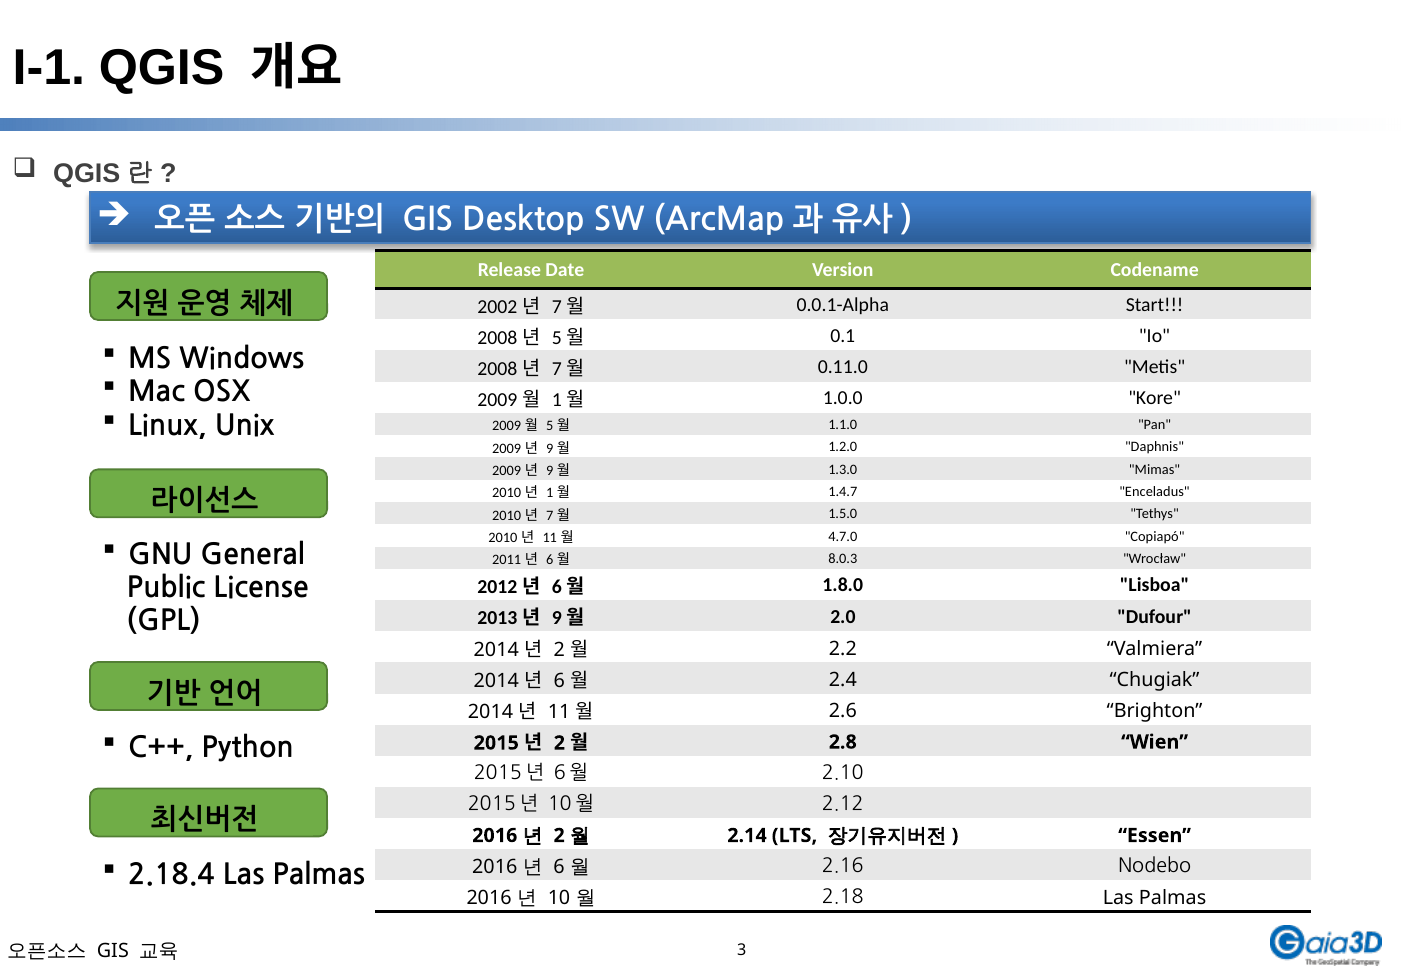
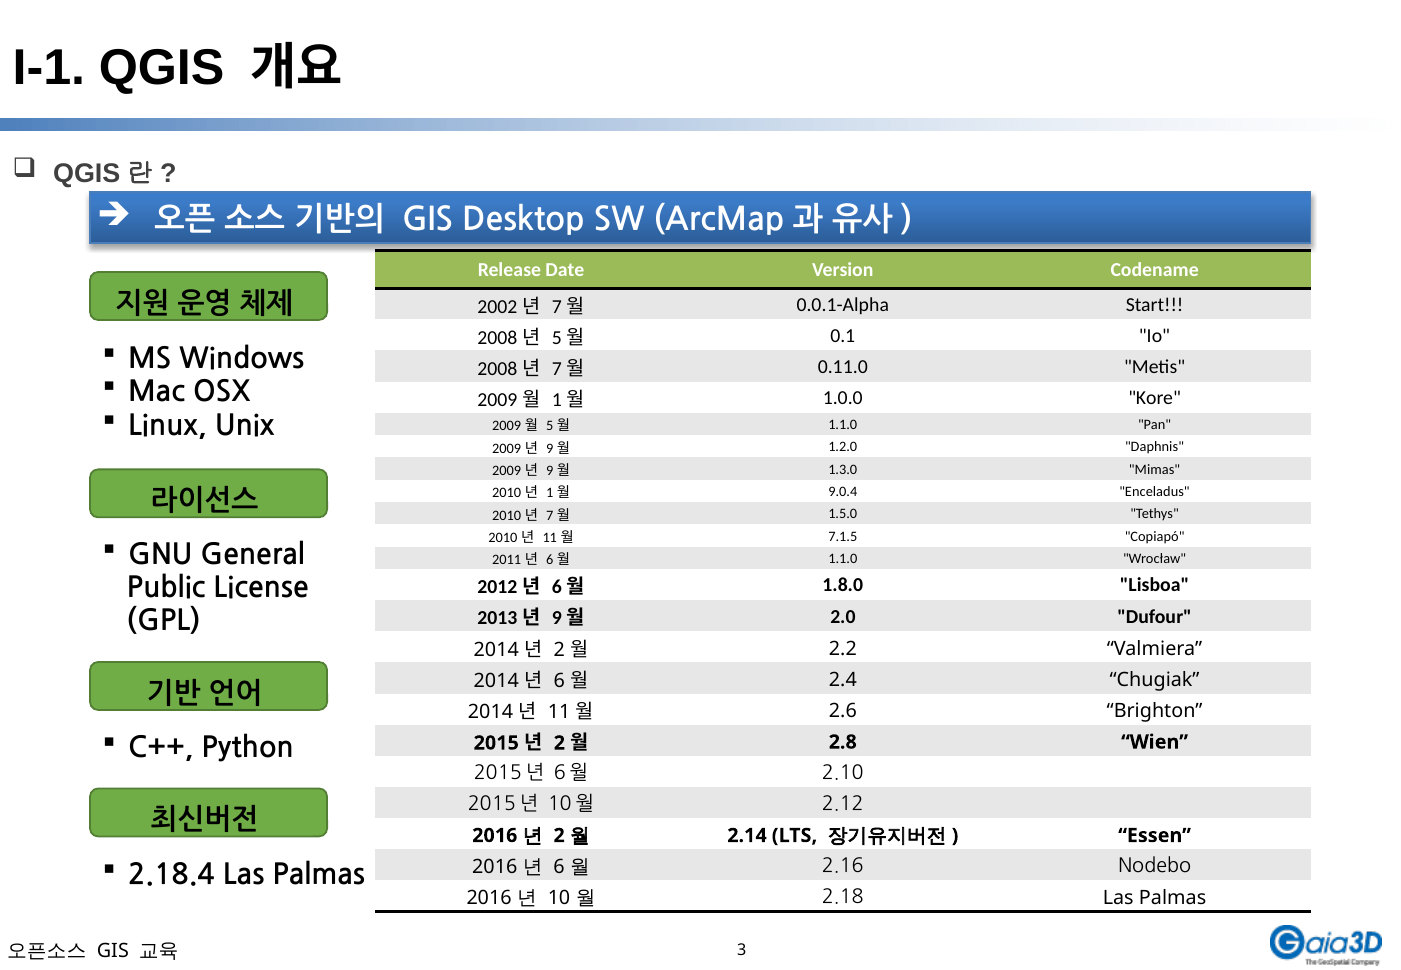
1.4.7: 1.4.7 -> 9.0.4 (843, 492)
4.7.0: 4.7.0 -> 7.1.5 (843, 536)
8.0.3: 8.0.3 -> 1.1.0 (843, 559)
